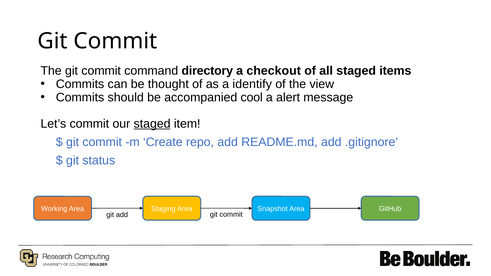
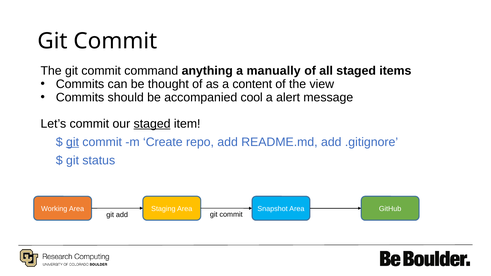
directory: directory -> anything (207, 71)
checkout: checkout -> manually (274, 71)
identify: identify -> content (252, 84)
git underline: none -> present (73, 142)
